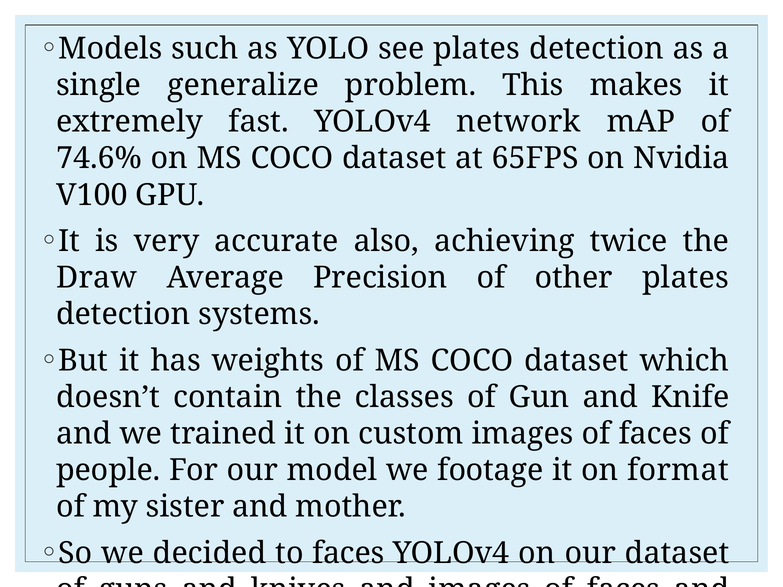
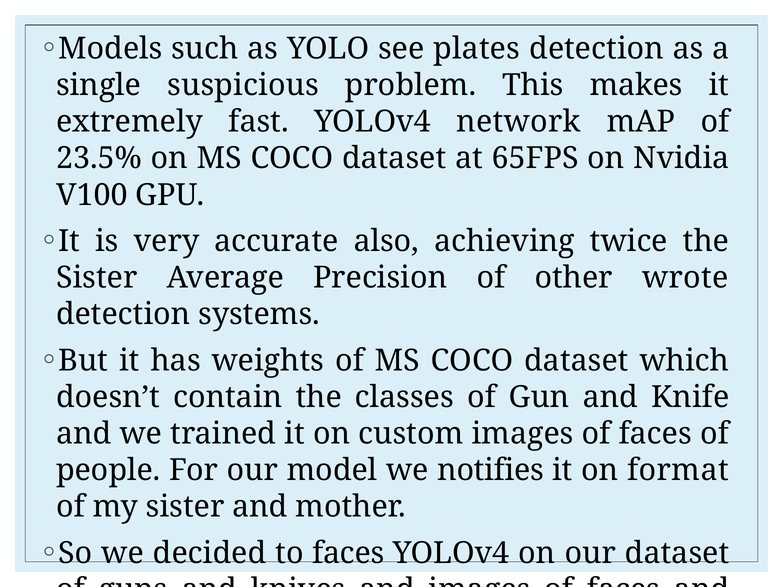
generalize: generalize -> suspicious (243, 85)
74.6%: 74.6% -> 23.5% (99, 158)
Draw: Draw -> Sister (97, 278)
other plates: plates -> wrote (685, 278)
footage: footage -> notifies (491, 471)
